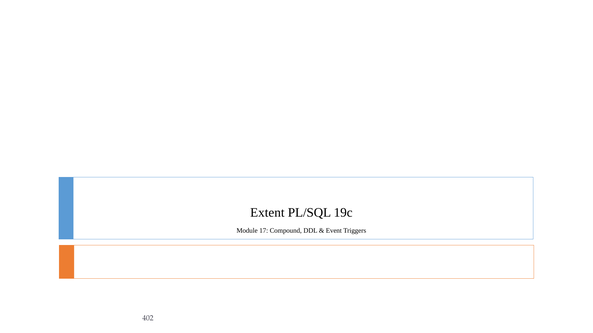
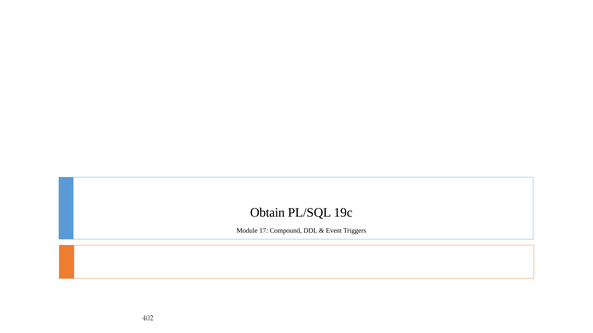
Extent: Extent -> Obtain (267, 213)
